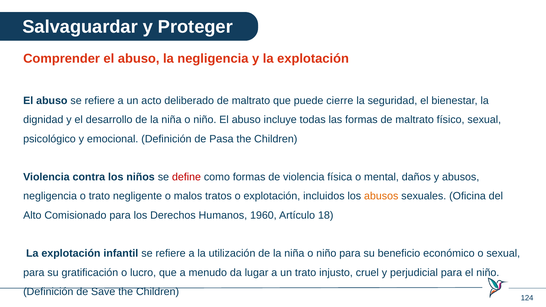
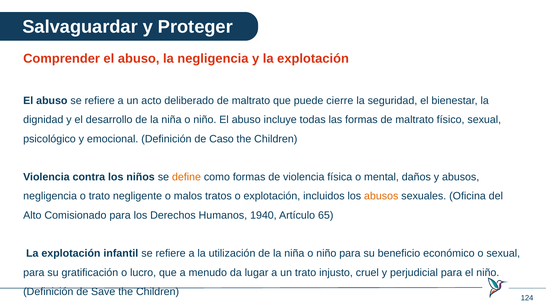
Pasa: Pasa -> Caso (221, 139)
define colour: red -> orange (186, 177)
1960: 1960 -> 1940 (263, 215)
18: 18 -> 65 (326, 215)
